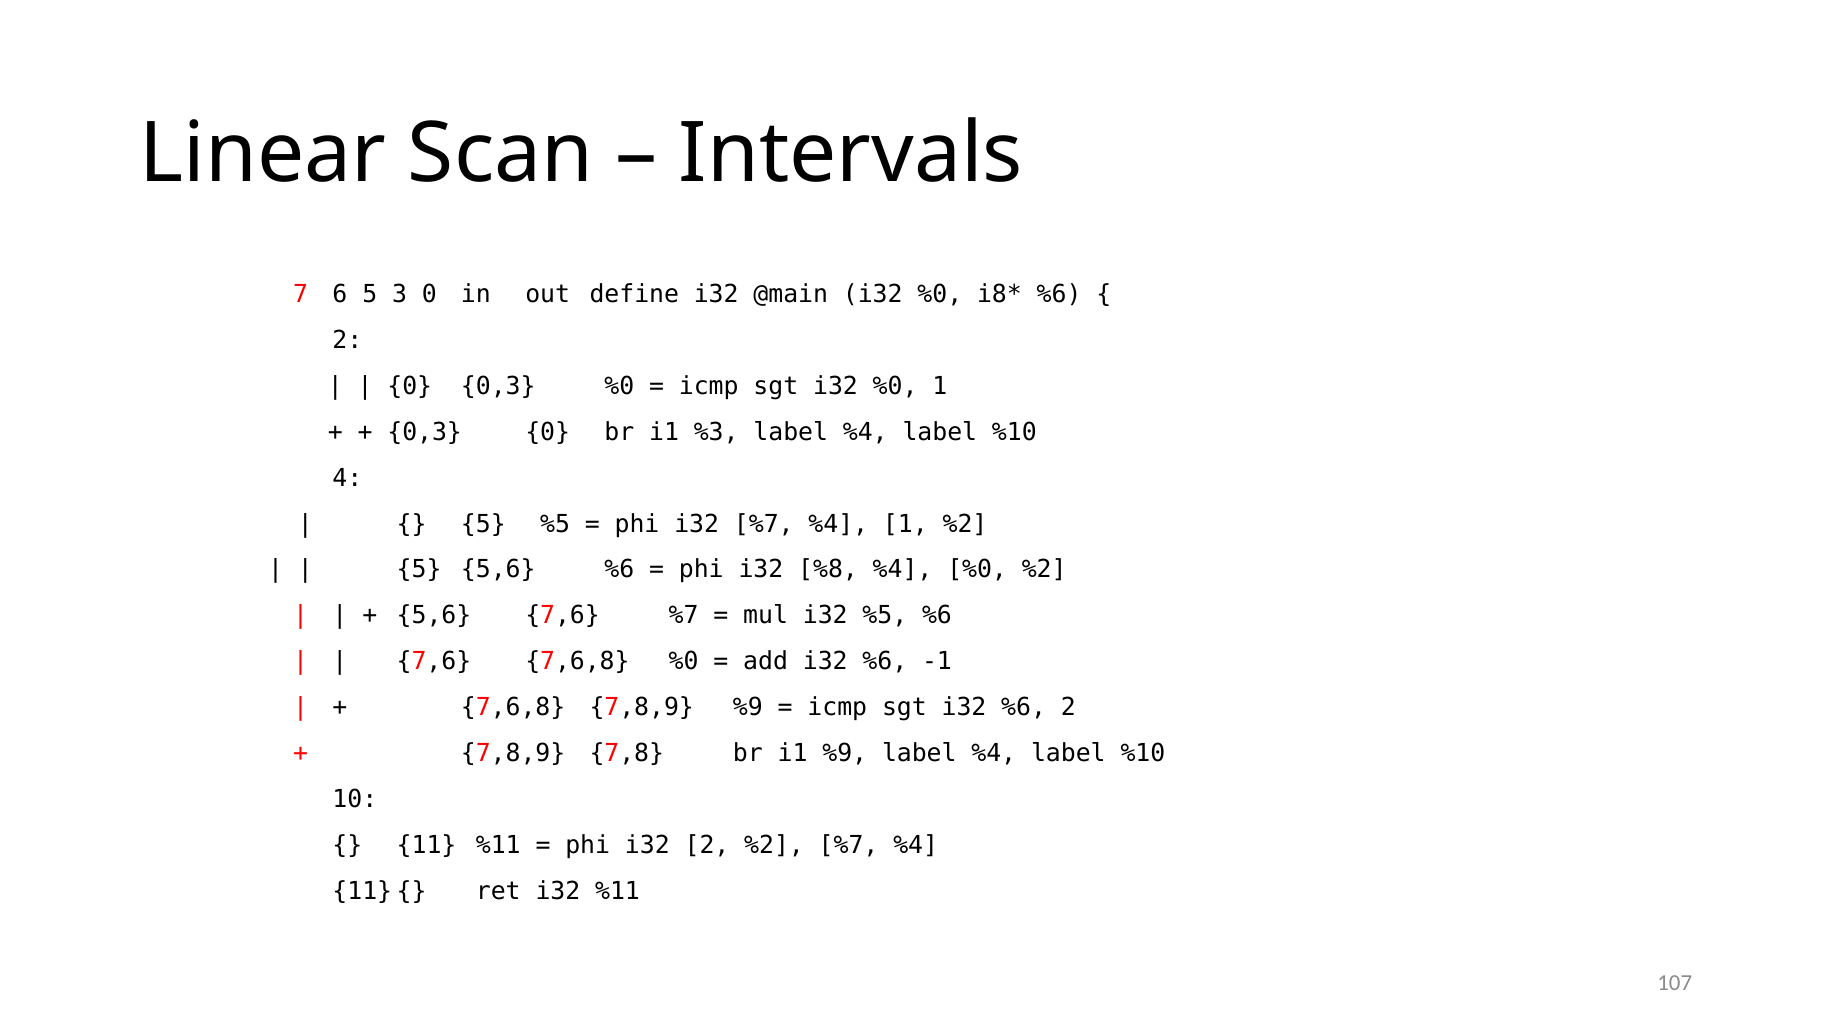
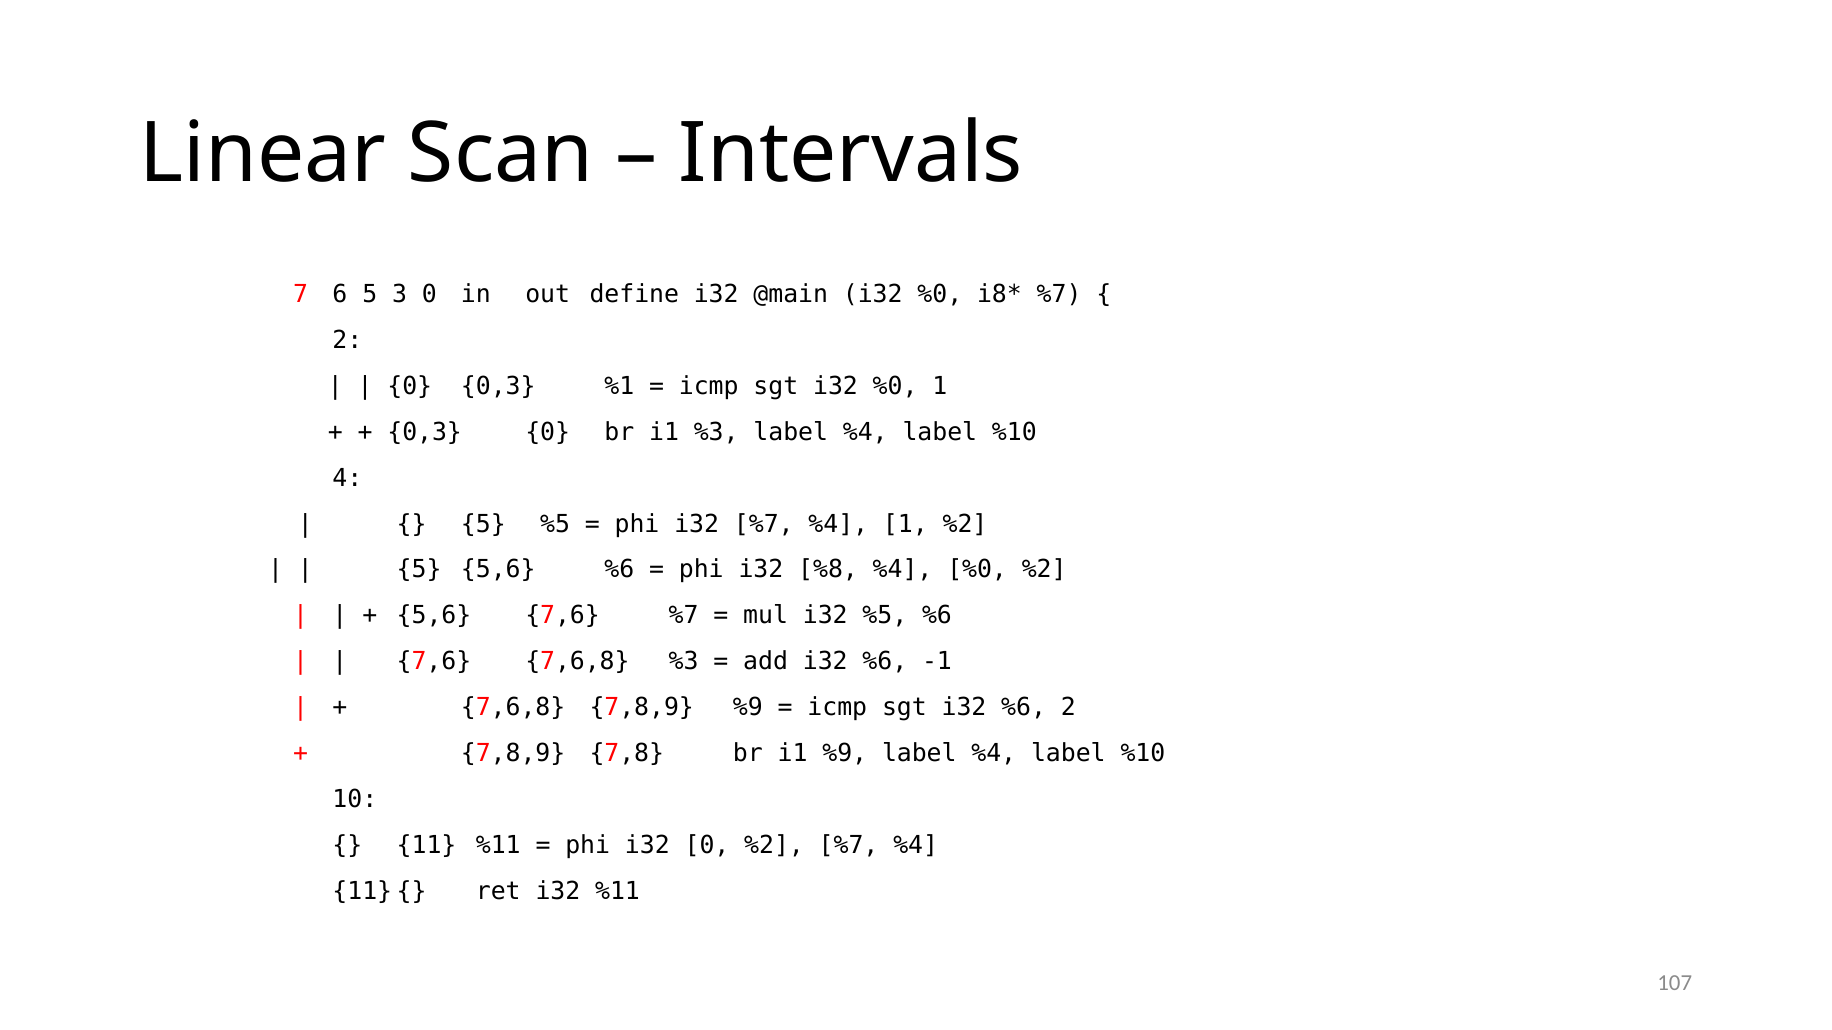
%6: %6 -> %7 (1059, 294)
0,3 %0: %0 -> %1 (619, 386)
7,6,8 %0: %0 -> %3 (684, 662)
i32 2: 2 -> 0 (707, 846)
